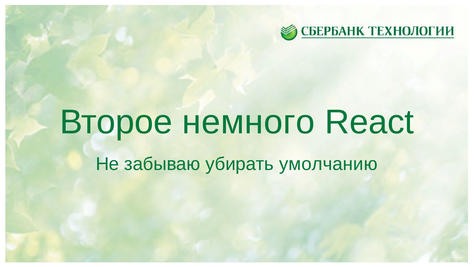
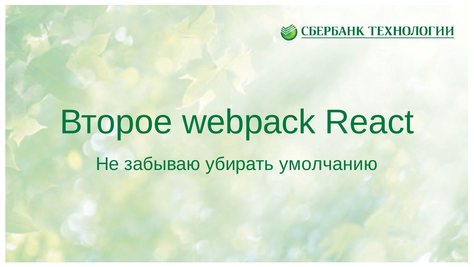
немного: немного -> webpack (249, 122)
